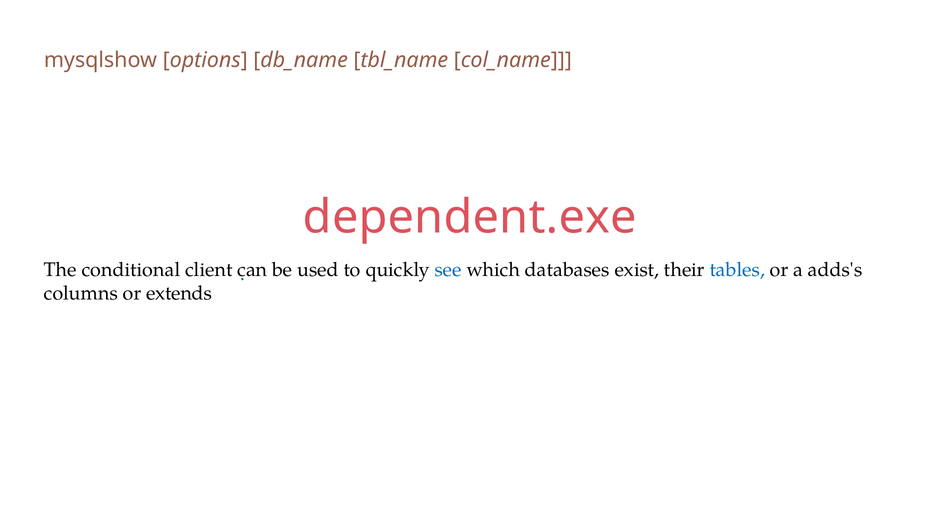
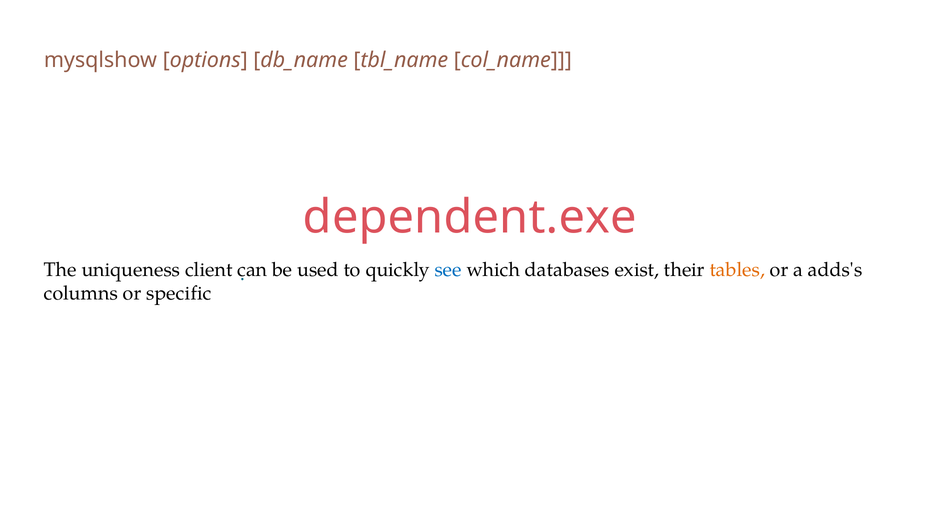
conditional: conditional -> uniqueness (131, 270)
tables colour: blue -> orange (737, 270)
extends: extends -> specific (179, 293)
